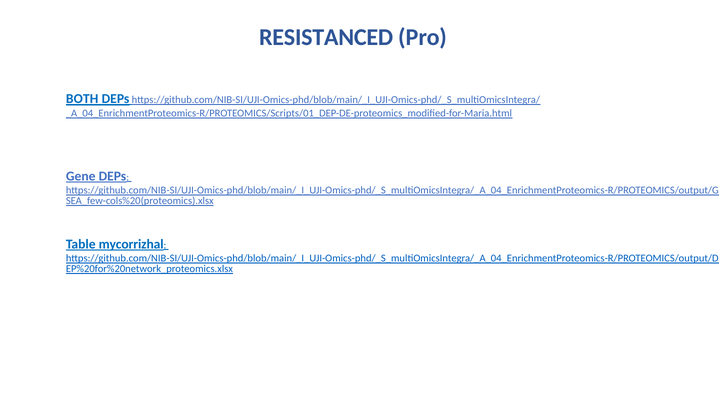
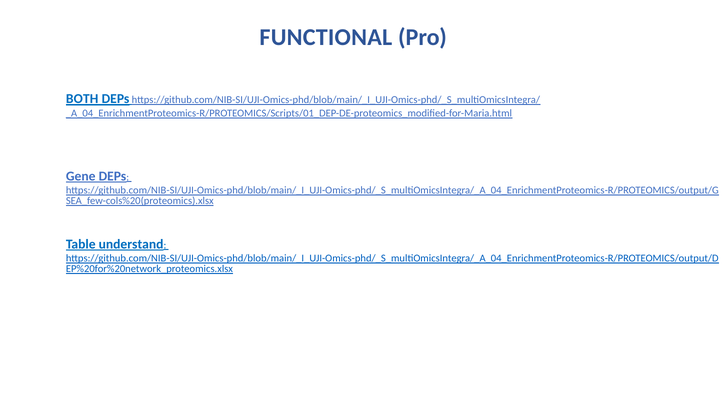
RESISTANCED: RESISTANCED -> FUNCTIONAL (326, 37)
mycorrizhal: mycorrizhal -> understand (131, 244)
